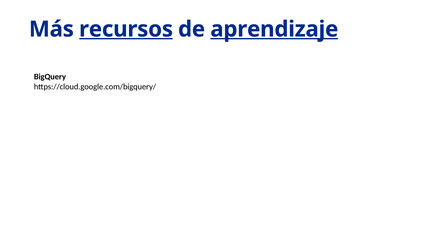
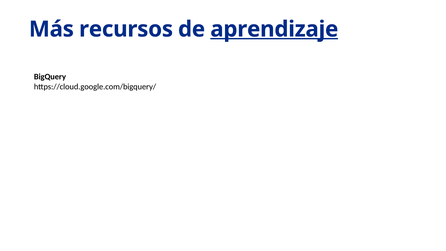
recursos underline: present -> none (126, 29)
